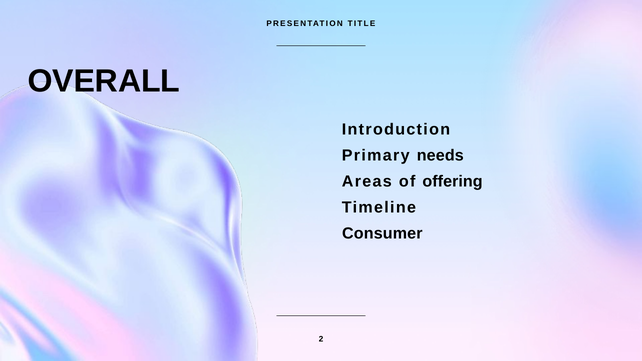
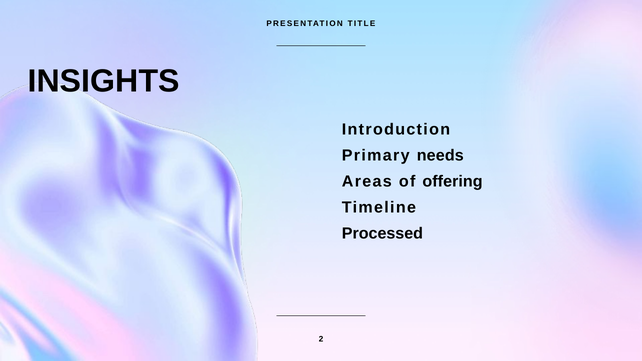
OVERALL: OVERALL -> INSIGHTS (104, 81)
Consumer: Consumer -> Processed (382, 233)
